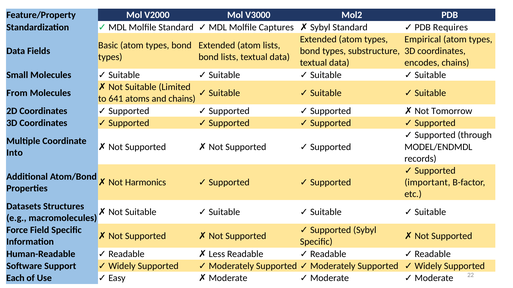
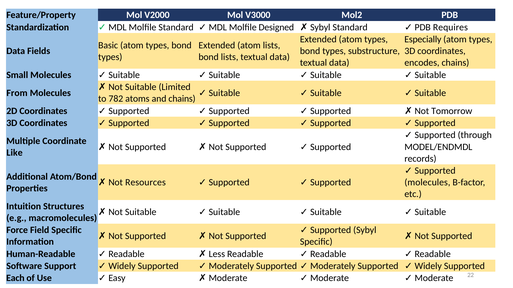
Captures: Captures -> Designed (276, 27)
Empirical: Empirical -> Especially (423, 39)
641: 641 -> 782 (116, 99)
Into: Into -> Like (15, 153)
Harmonics: Harmonics -> Resources (145, 183)
important: important -> molecules (427, 183)
Datasets: Datasets -> Intuition (24, 207)
